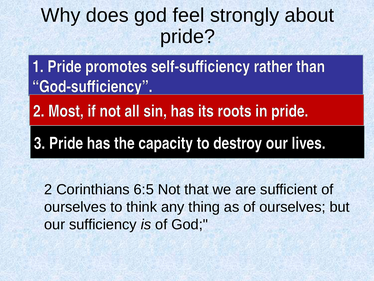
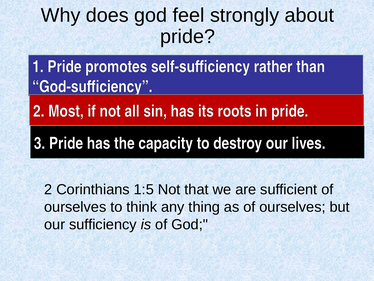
6:5: 6:5 -> 1:5 (144, 189)
